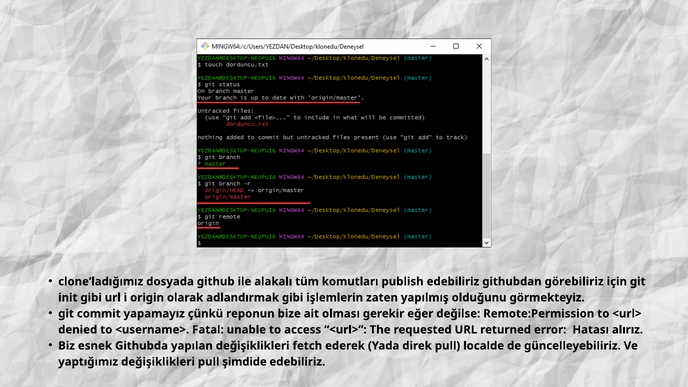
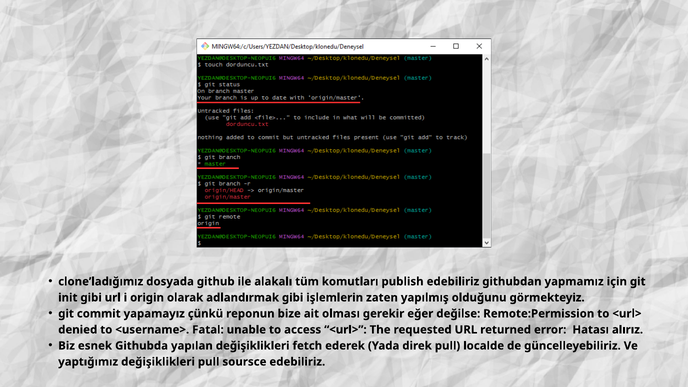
görebiliriz: görebiliriz -> yapmamız (574, 282)
şimdide: şimdide -> soursce (244, 362)
